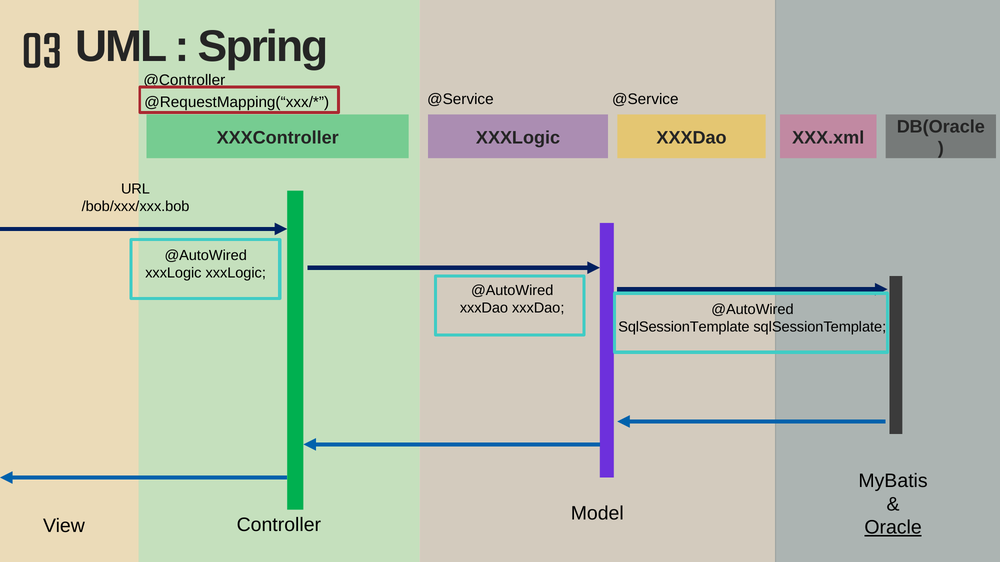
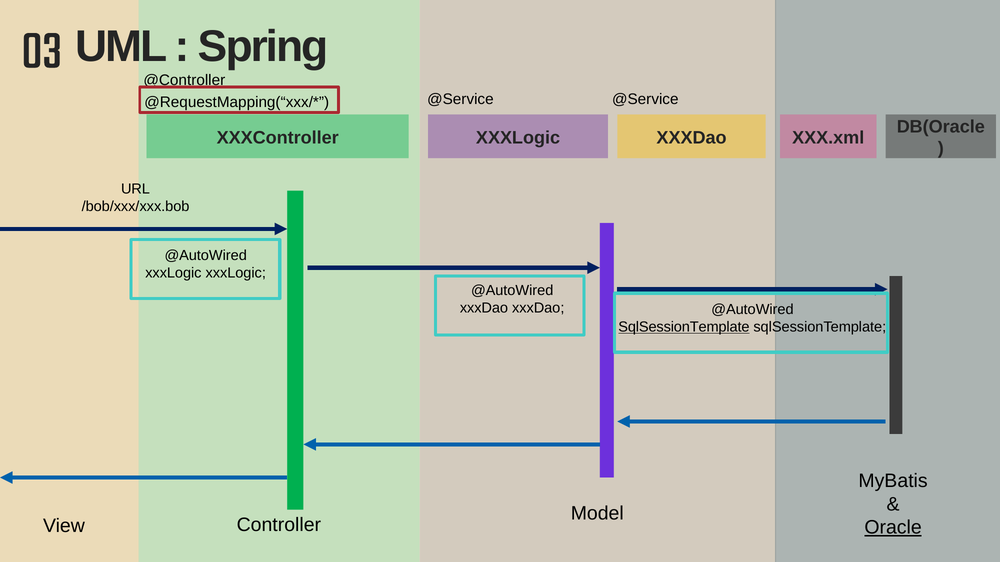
SqlSessionTemplate underline: none -> present (684, 327)
